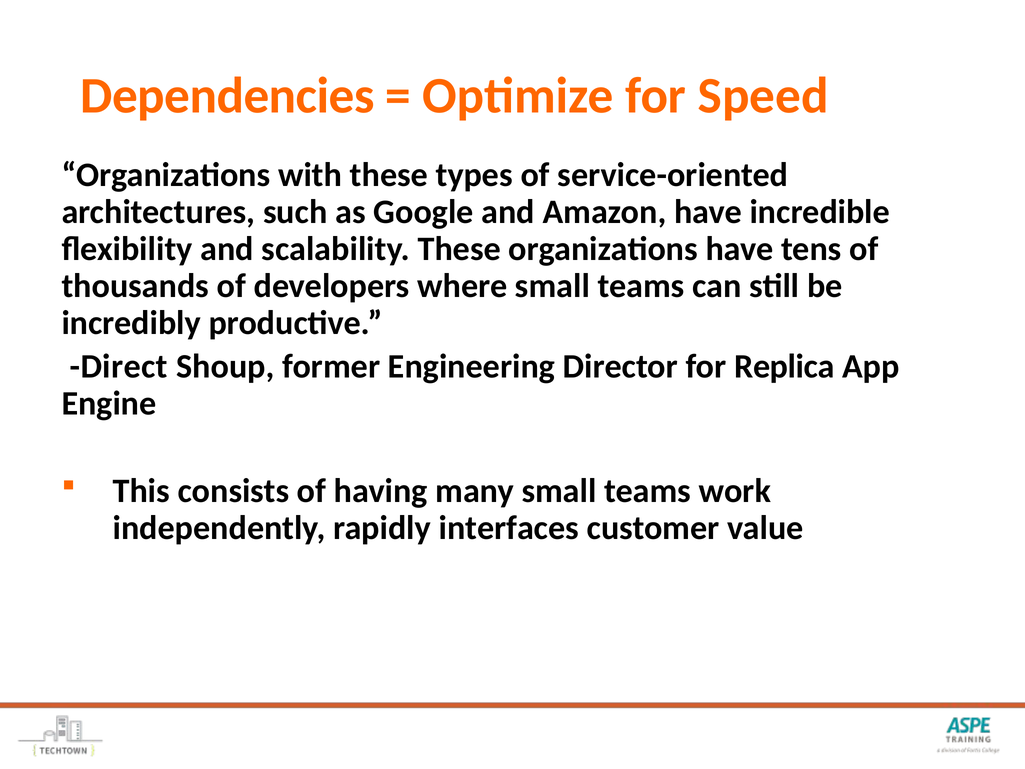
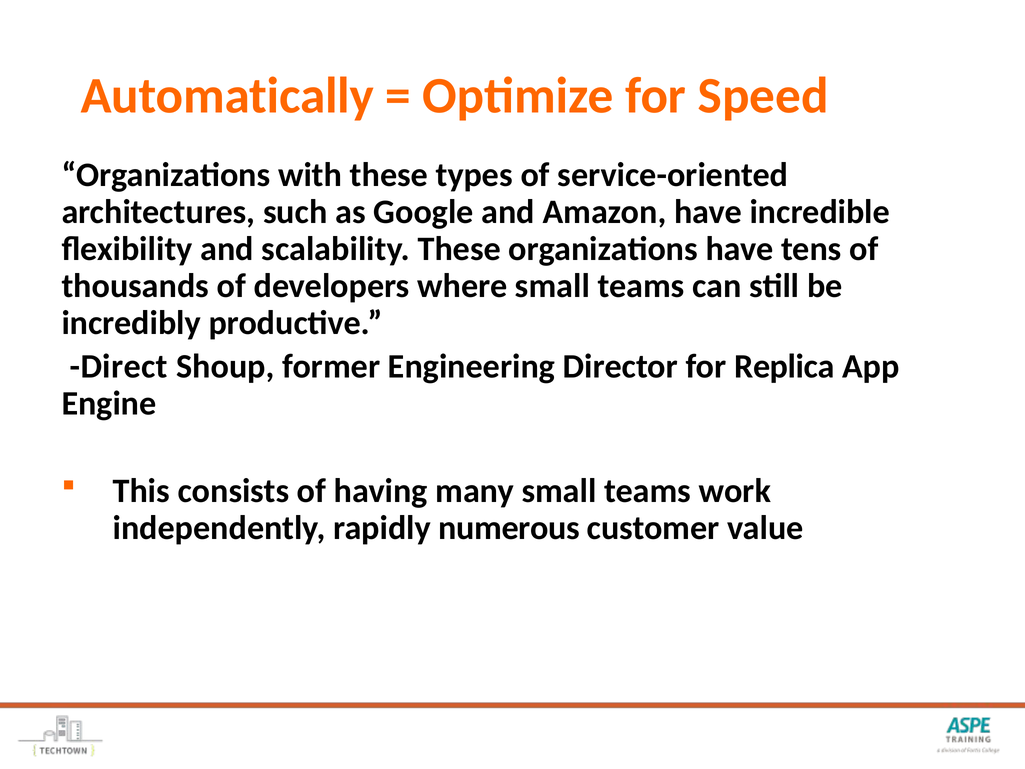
Dependencies: Dependencies -> Automatically (227, 96)
interfaces: interfaces -> numerous (509, 528)
